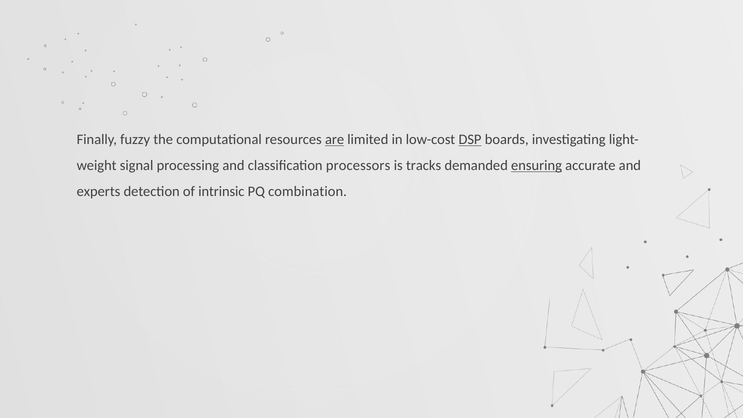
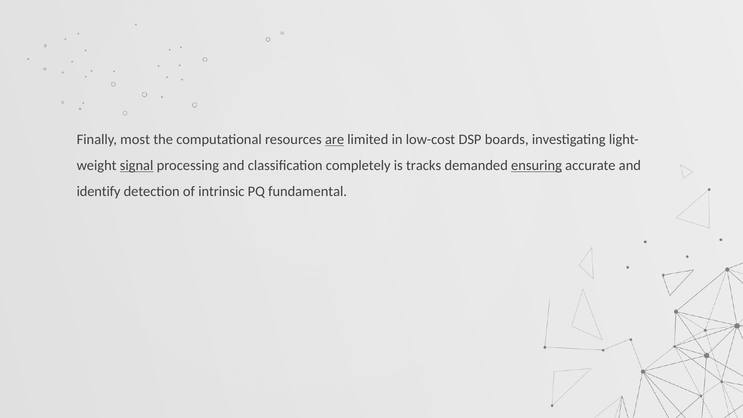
fuzzy: fuzzy -> most (135, 139)
DSP underline: present -> none (470, 139)
signal underline: none -> present (137, 165)
processors: processors -> completely (358, 165)
experts: experts -> identify (99, 191)
combination: combination -> fundamental (308, 191)
